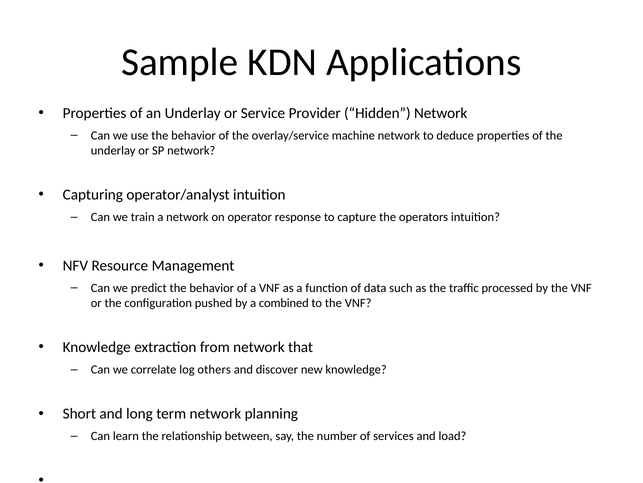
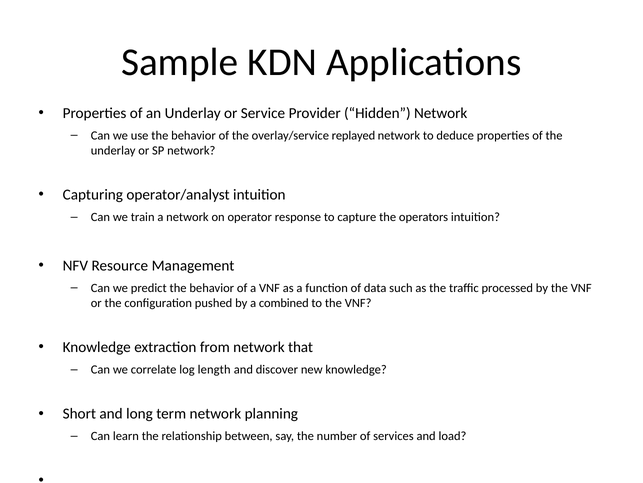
machine: machine -> replayed (353, 135)
others: others -> length (214, 369)
